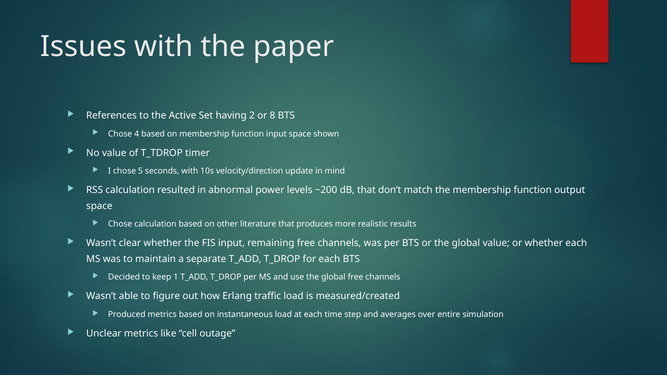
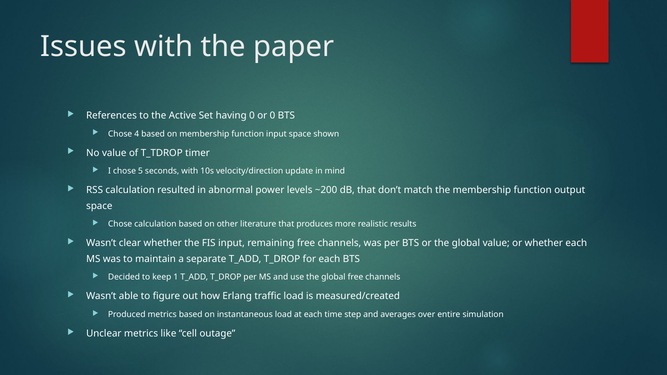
having 2: 2 -> 0 (252, 116)
or 8: 8 -> 0 (273, 116)
